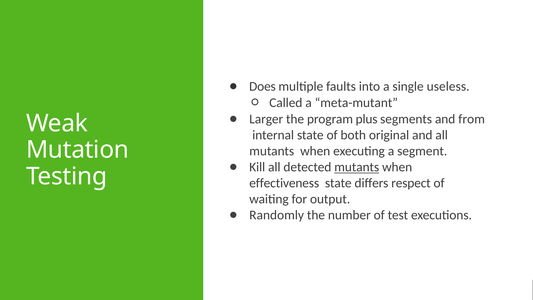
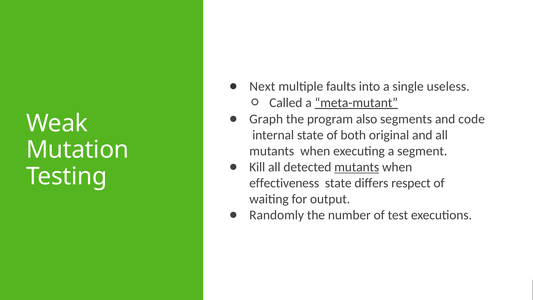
Does: Does -> Next (262, 87)
meta-mutant underline: none -> present (356, 103)
Larger: Larger -> Graph (266, 119)
plus: plus -> also (367, 119)
from: from -> code (472, 119)
